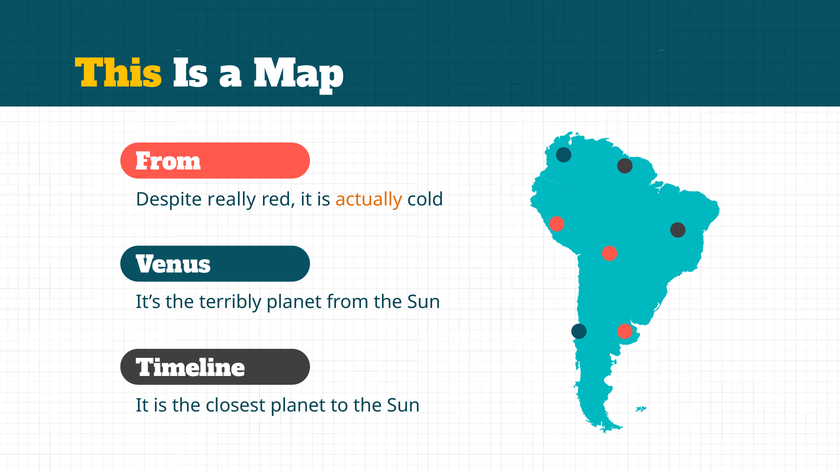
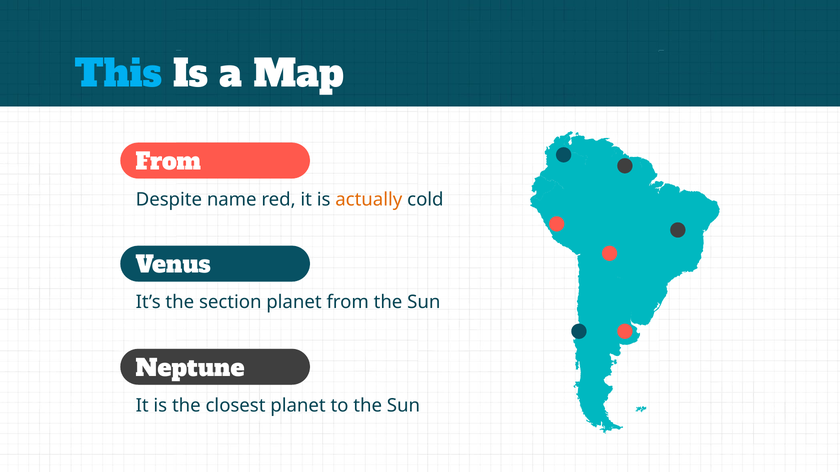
This colour: yellow -> light blue (118, 74)
really: really -> name (232, 200)
terribly: terribly -> section (230, 302)
Timeline: Timeline -> Neptune (190, 369)
